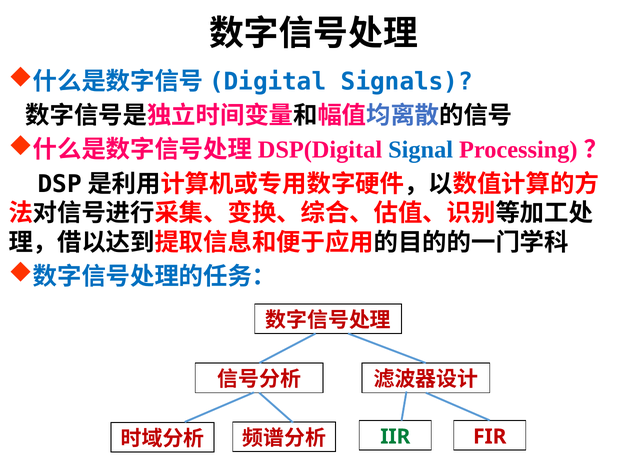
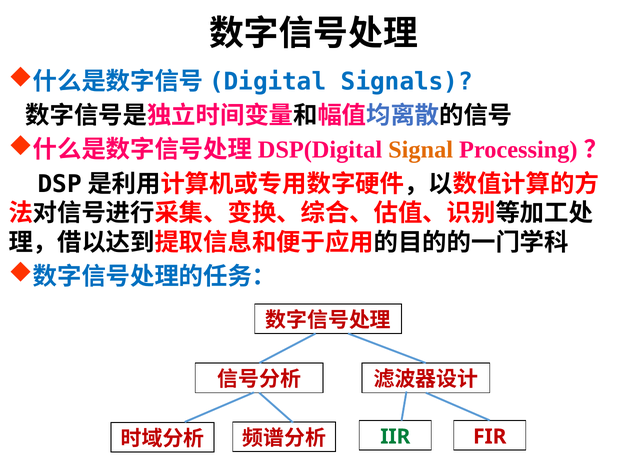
Signal colour: blue -> orange (421, 150)
